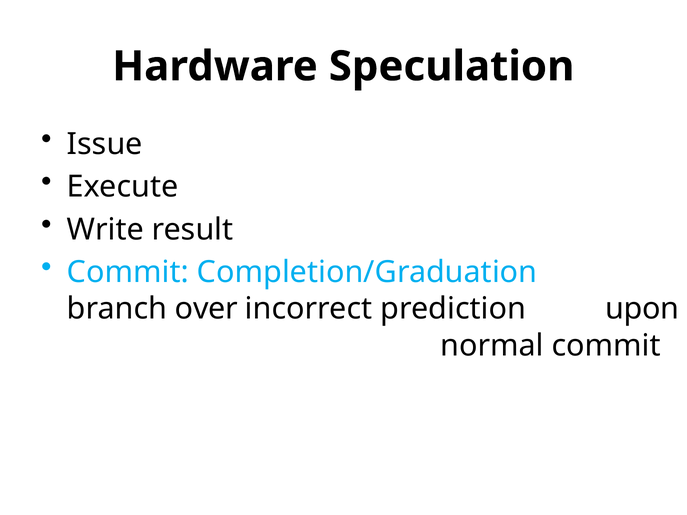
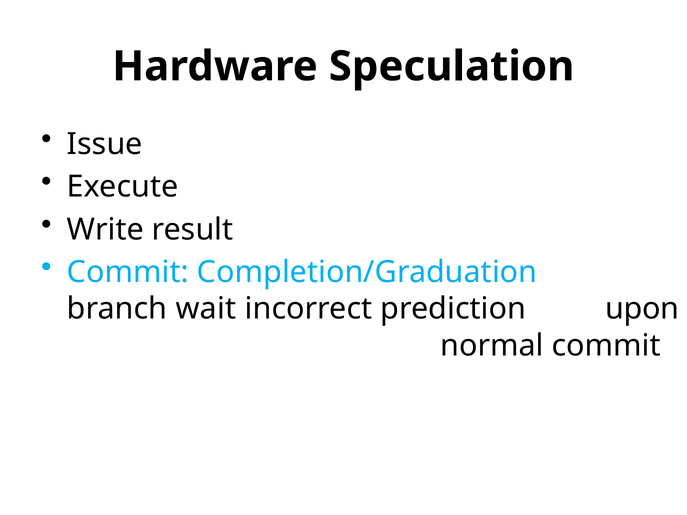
over: over -> wait (206, 309)
